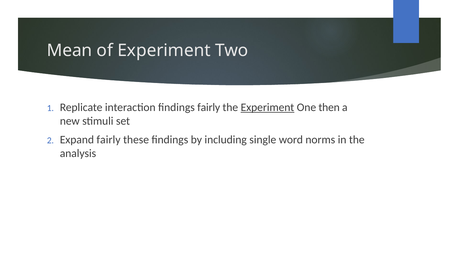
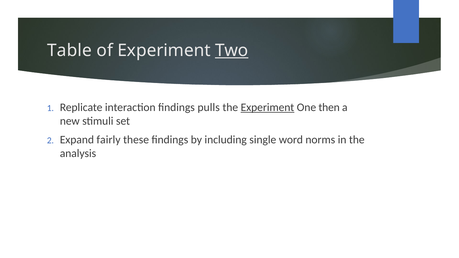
Mean: Mean -> Table (69, 51)
Two underline: none -> present (232, 51)
findings fairly: fairly -> pulls (209, 107)
